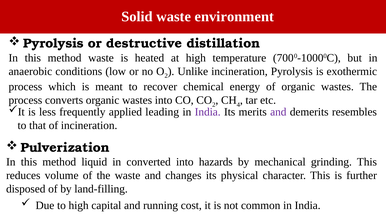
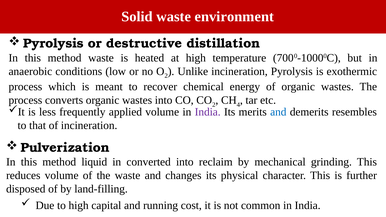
applied leading: leading -> volume (162, 112)
and colour: purple -> blue (278, 112)
hazards: hazards -> reclaim (216, 162)
